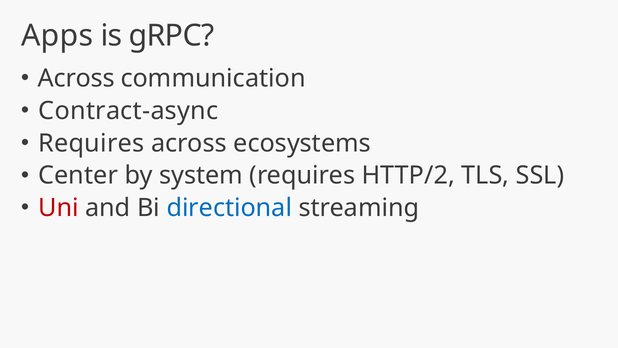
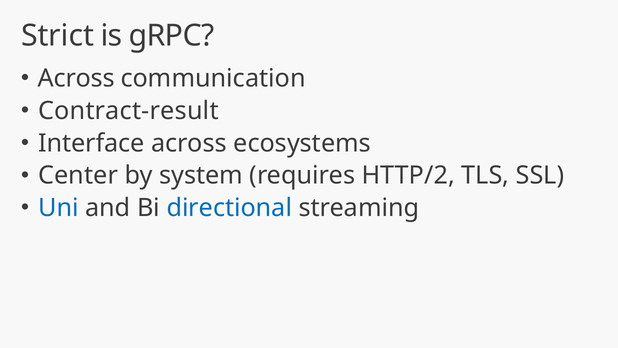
Apps: Apps -> Strict (58, 35)
Contract-async: Contract-async -> Contract-result (128, 111)
Requires: Requires -> Interface (91, 143)
Uni colour: red -> blue (58, 208)
